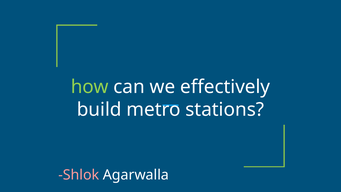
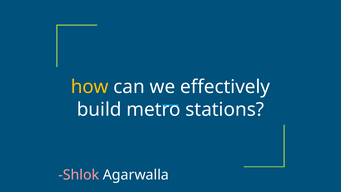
how colour: light green -> yellow (90, 87)
